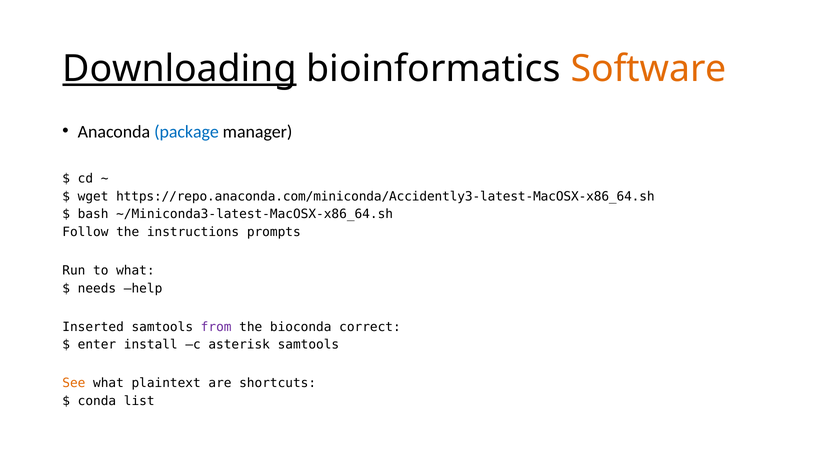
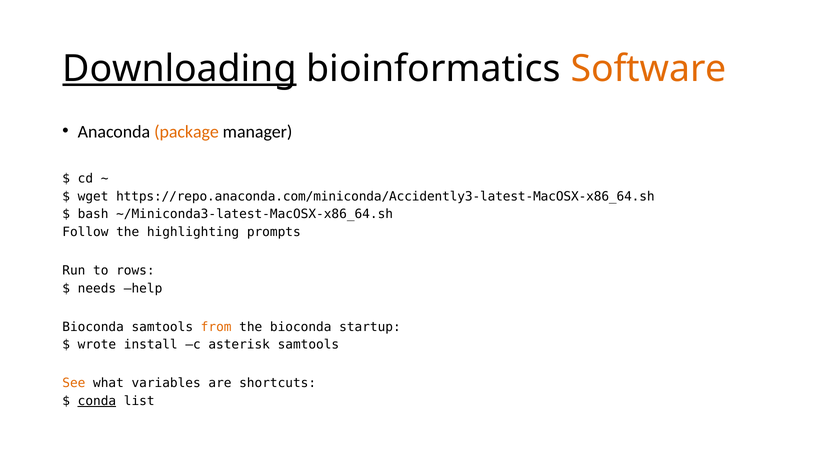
package colour: blue -> orange (187, 132)
instructions: instructions -> highlighting (193, 232)
to what: what -> rows (135, 271)
Inserted: Inserted -> Bioconda (93, 327)
from colour: purple -> orange (216, 327)
correct: correct -> startup (370, 327)
enter: enter -> wrote (97, 345)
plaintext: plaintext -> variables (166, 383)
conda underline: none -> present (97, 401)
